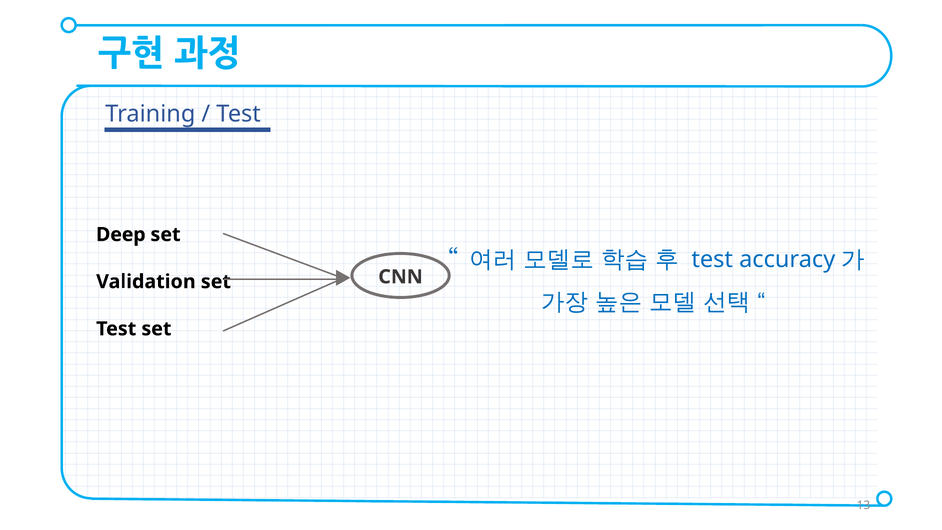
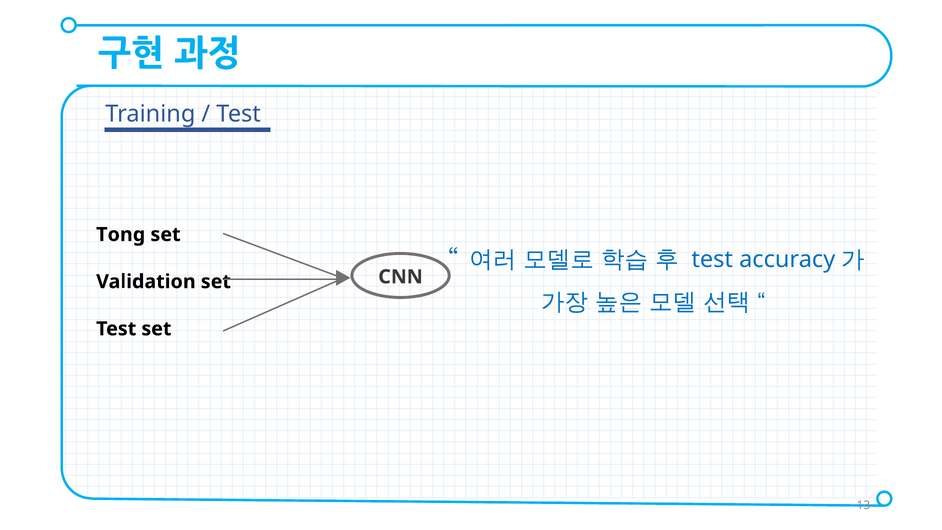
Deep: Deep -> Tong (121, 235)
